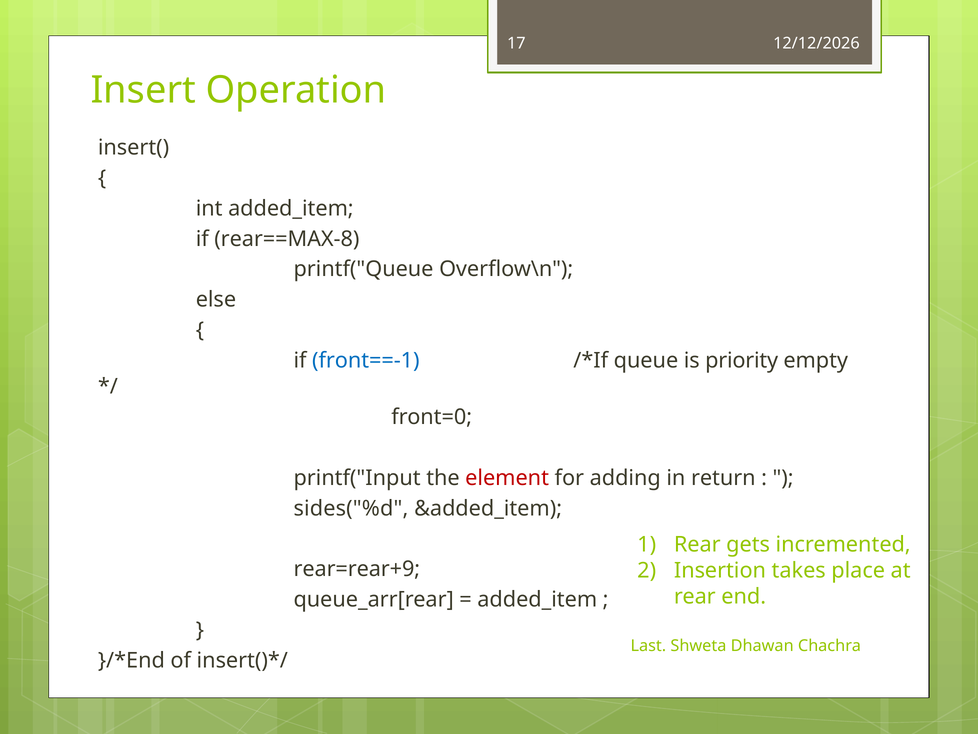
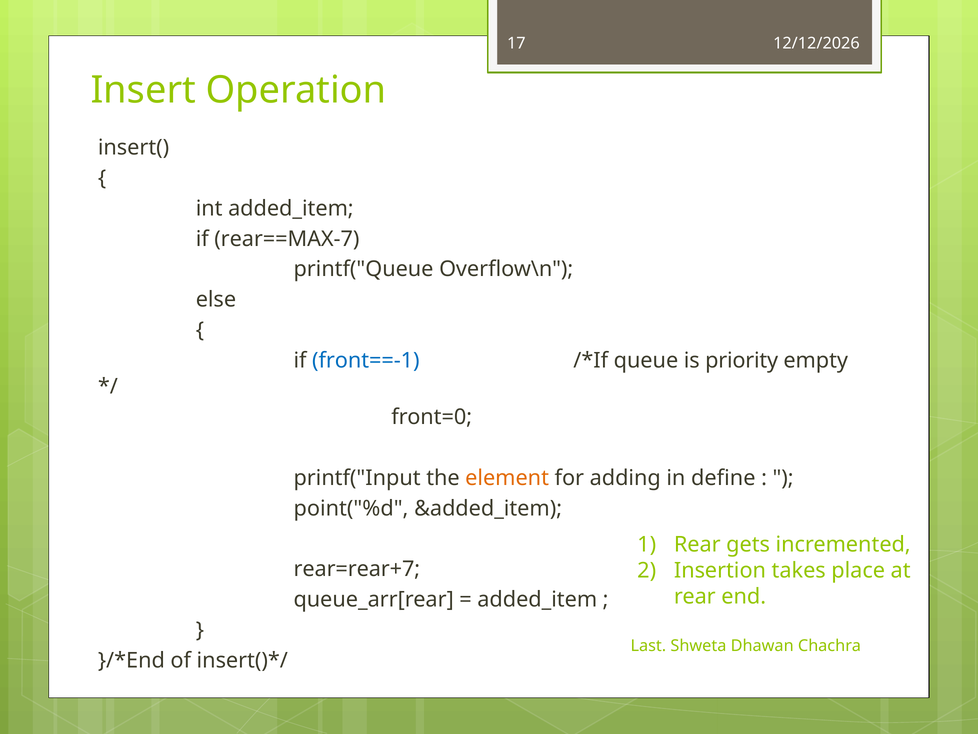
rear==MAX-8: rear==MAX-8 -> rear==MAX-7 (287, 239)
element colour: red -> orange (507, 478)
return: return -> define (723, 478)
sides("%d: sides("%d -> point("%d (351, 508)
rear=rear+9: rear=rear+9 -> rear=rear+7 (357, 569)
